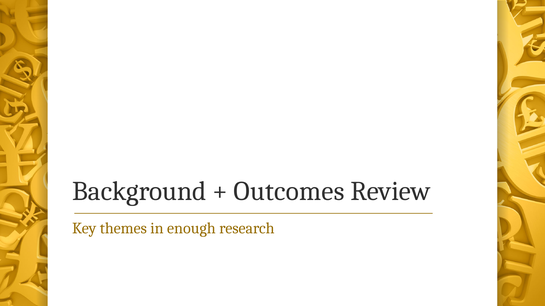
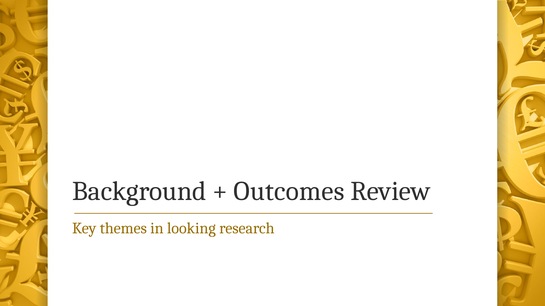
enough: enough -> looking (191, 229)
